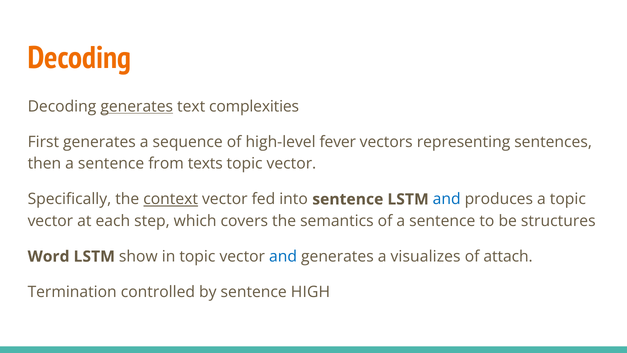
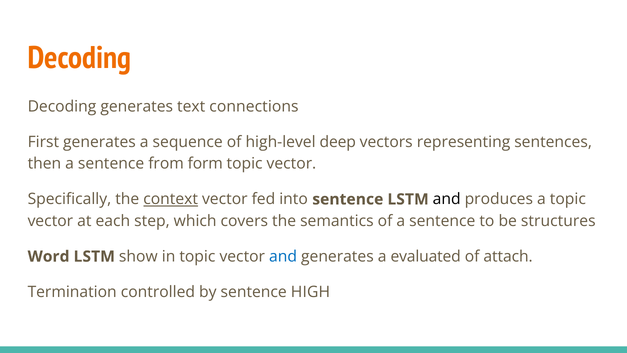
generates underline: present -> none (137, 106)
complexities: complexities -> connections (254, 106)
fever: fever -> deep (338, 142)
texts: texts -> form (205, 164)
and colour: blue -> black (447, 199)
visualizes: visualizes -> evaluated (426, 256)
